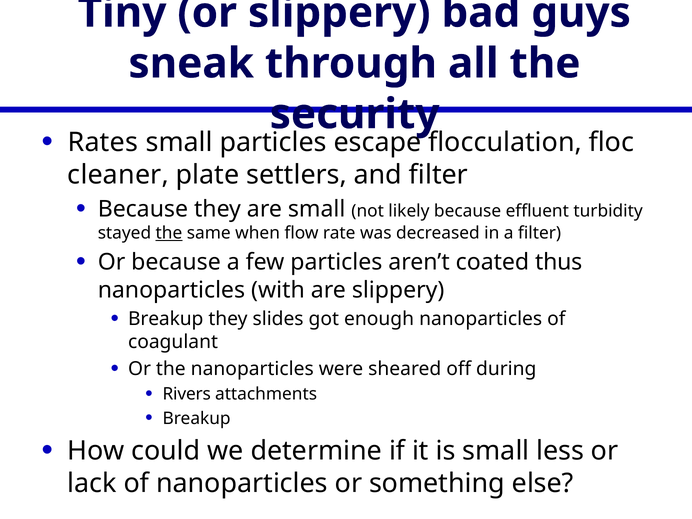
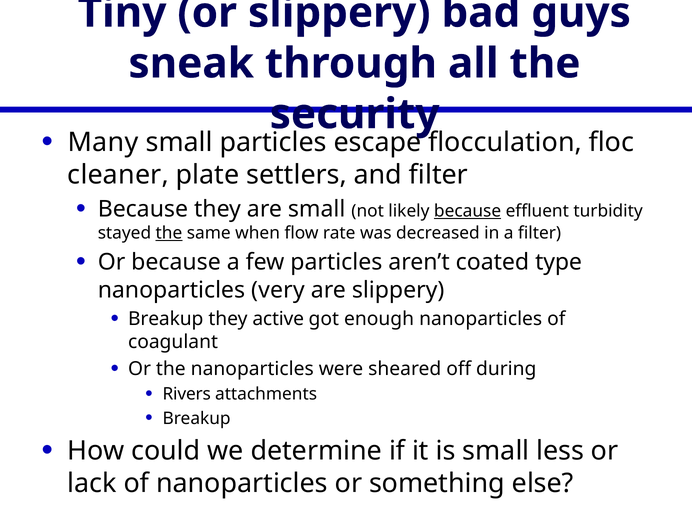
Rates: Rates -> Many (103, 143)
because underline: none -> present (468, 211)
thus: thus -> type (559, 262)
with: with -> very (278, 290)
slides: slides -> active (278, 319)
